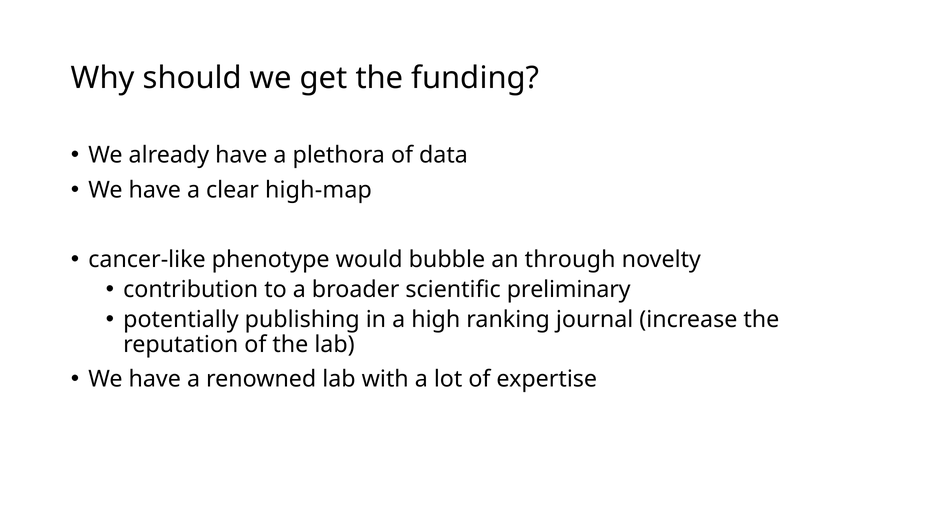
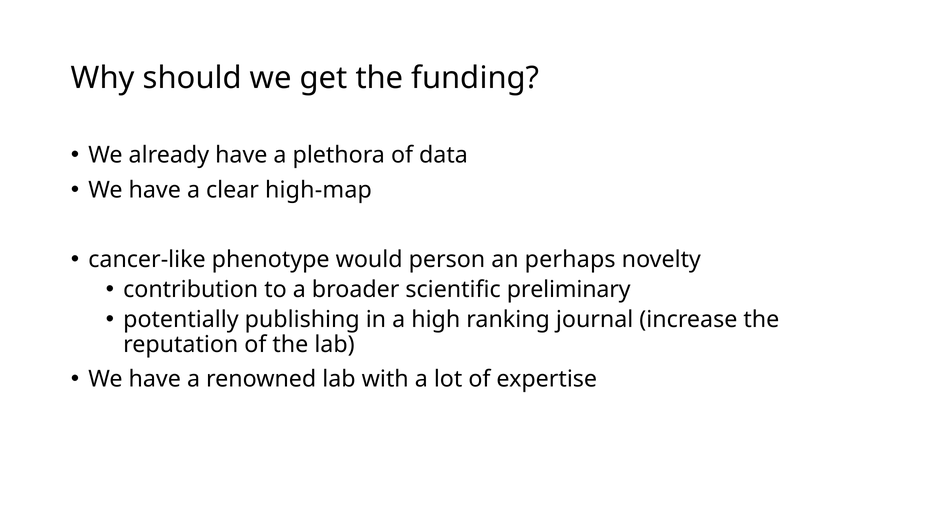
bubble: bubble -> person (447, 260)
through: through -> perhaps (570, 260)
